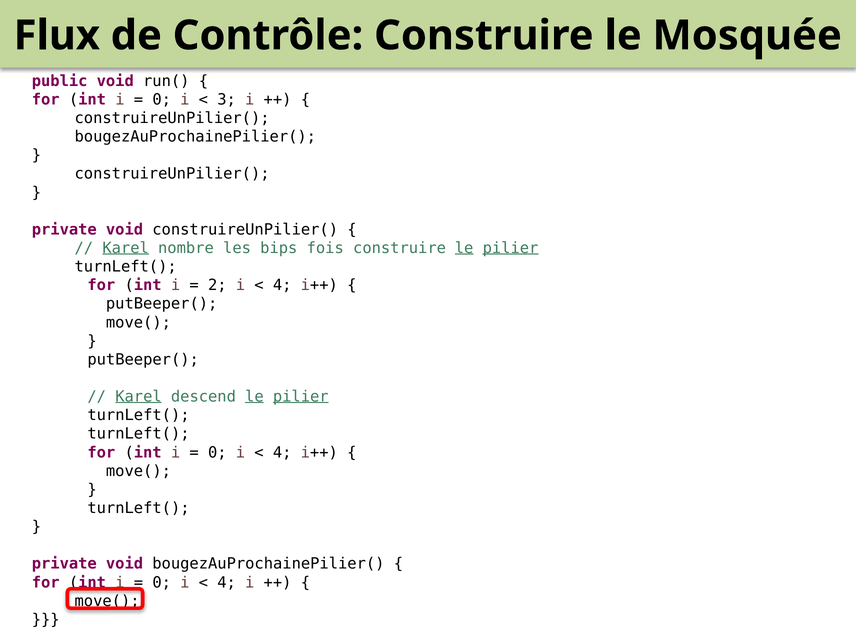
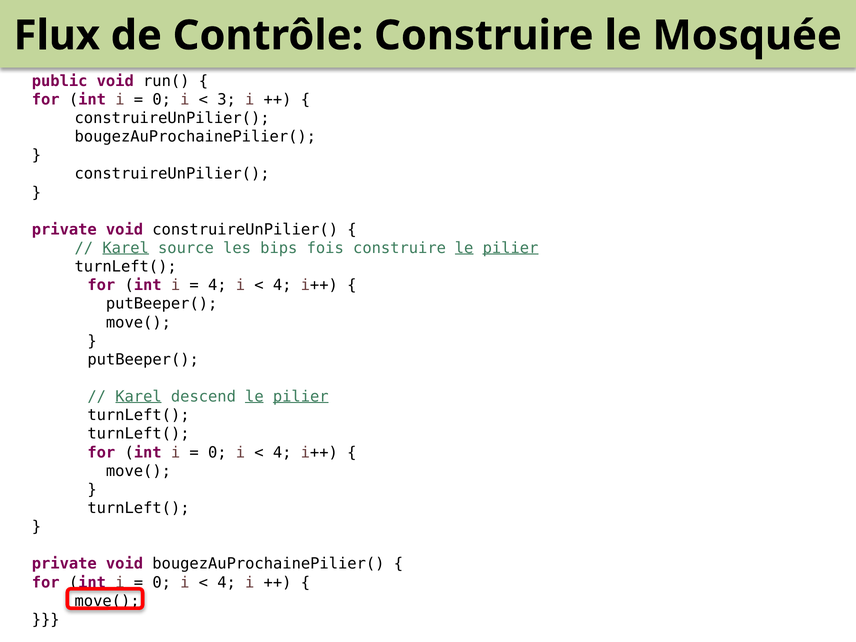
nombre: nombre -> source (186, 248)
2: 2 -> 4 (217, 285)
